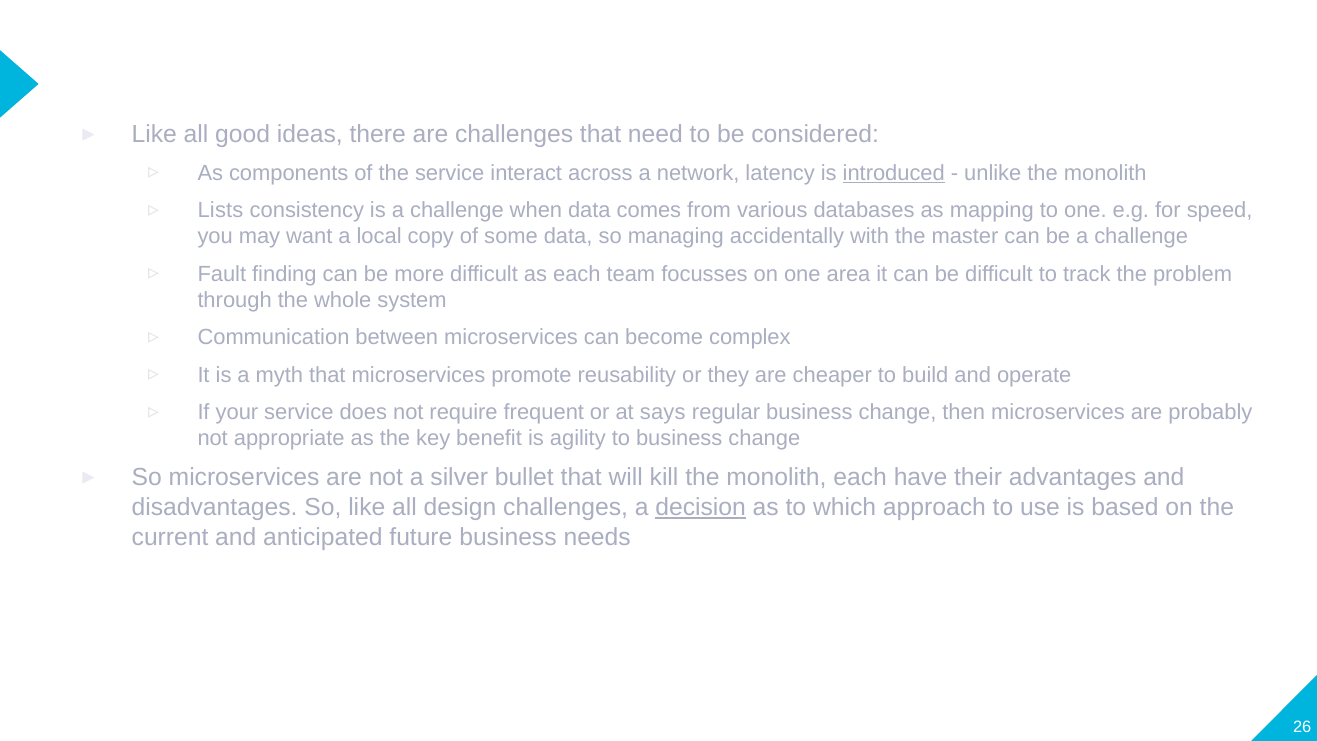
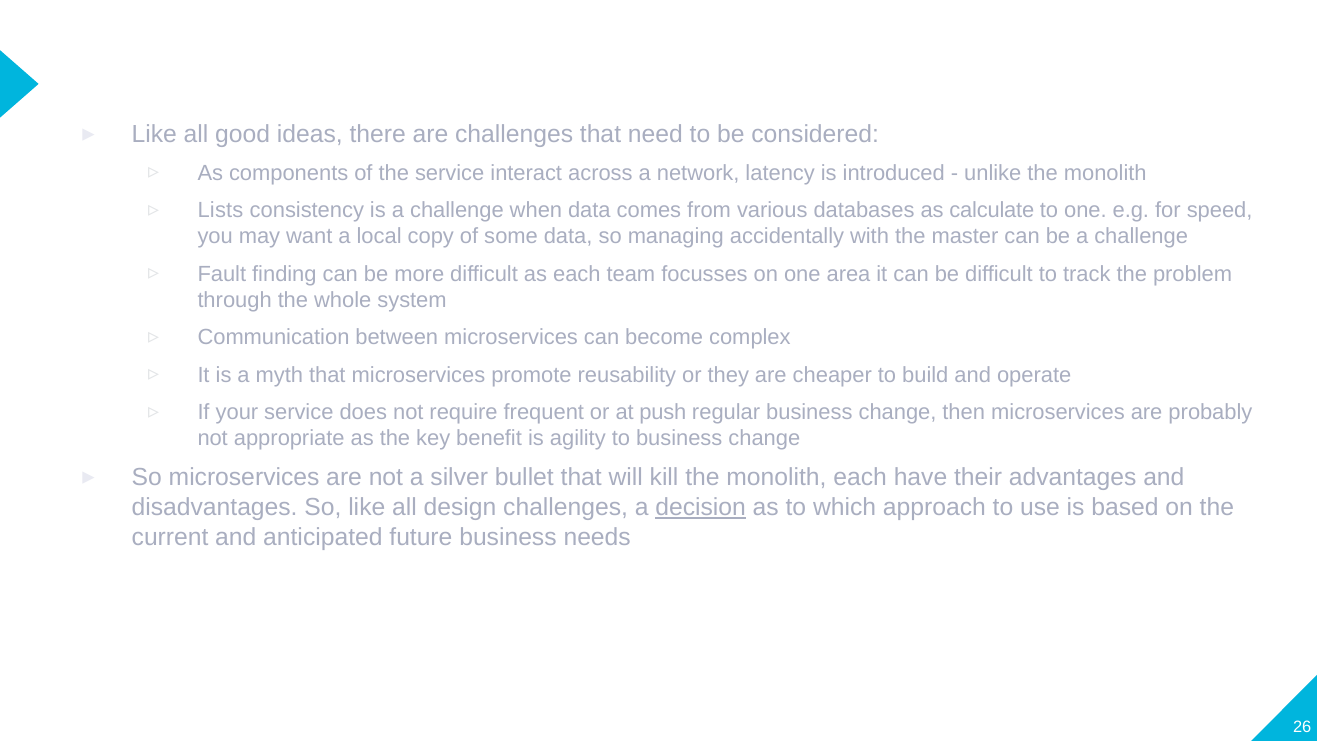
introduced underline: present -> none (894, 173)
mapping: mapping -> calculate (992, 210)
says: says -> push (663, 412)
